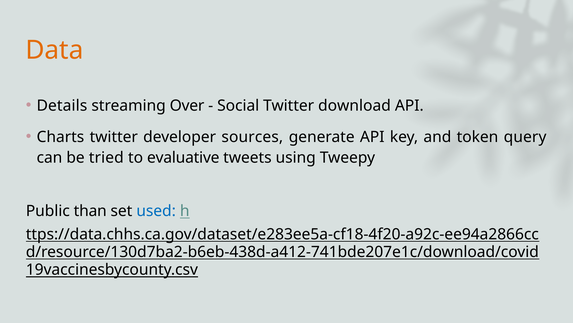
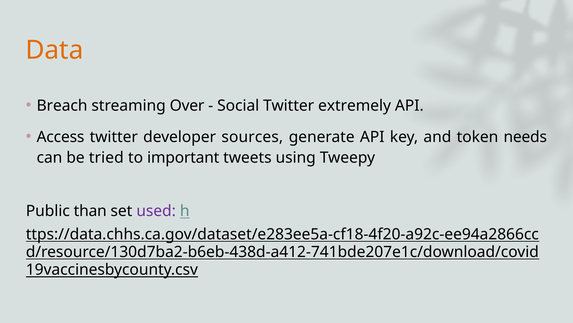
Details: Details -> Breach (62, 105)
download: download -> extremely (355, 105)
Charts: Charts -> Access (61, 137)
query: query -> needs (525, 137)
evaluative: evaluative -> important (183, 157)
used colour: blue -> purple (156, 211)
